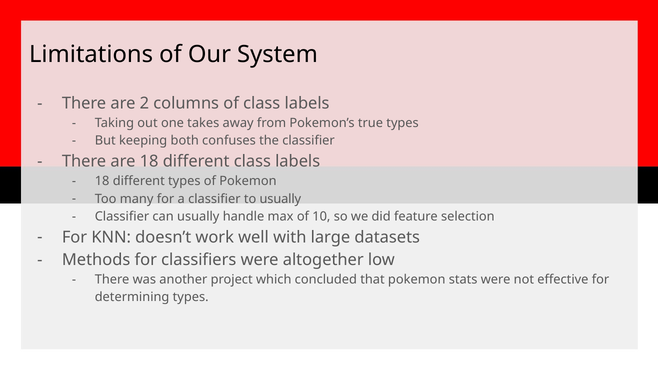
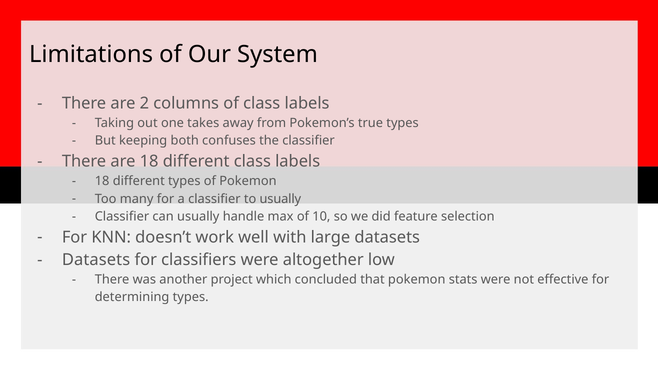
Methods: Methods -> Datasets (96, 260)
